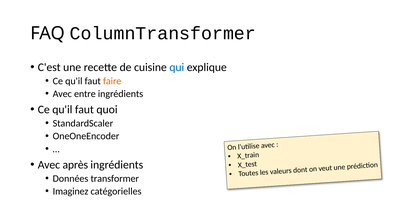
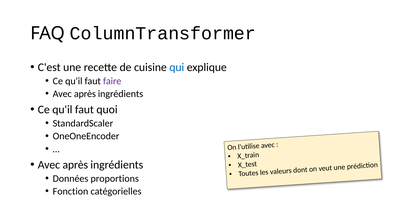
faire colour: orange -> purple (112, 81)
entre: entre -> après (85, 94)
transformer: transformer -> proportions (115, 178)
Imaginez: Imaginez -> Fonction (71, 191)
